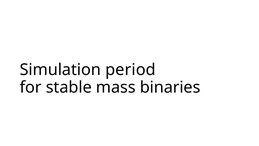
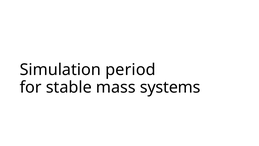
binaries: binaries -> systems (170, 87)
